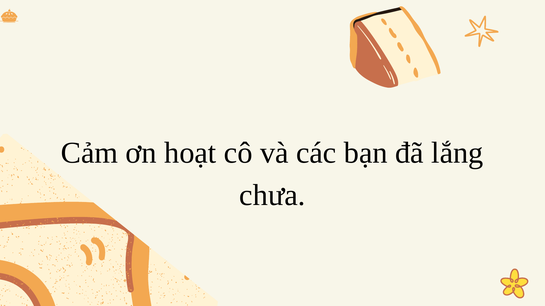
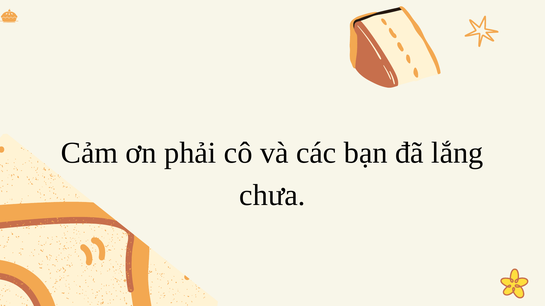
hoạt: hoạt -> phải (190, 153)
